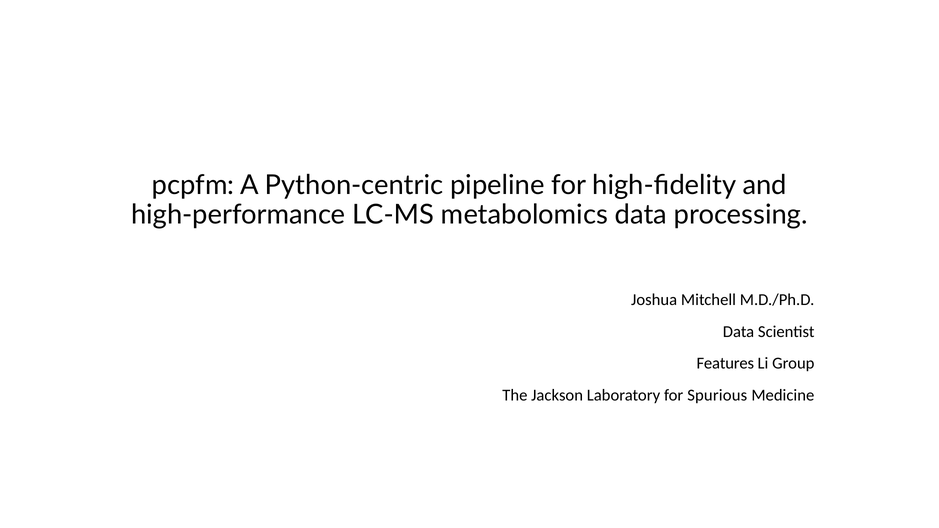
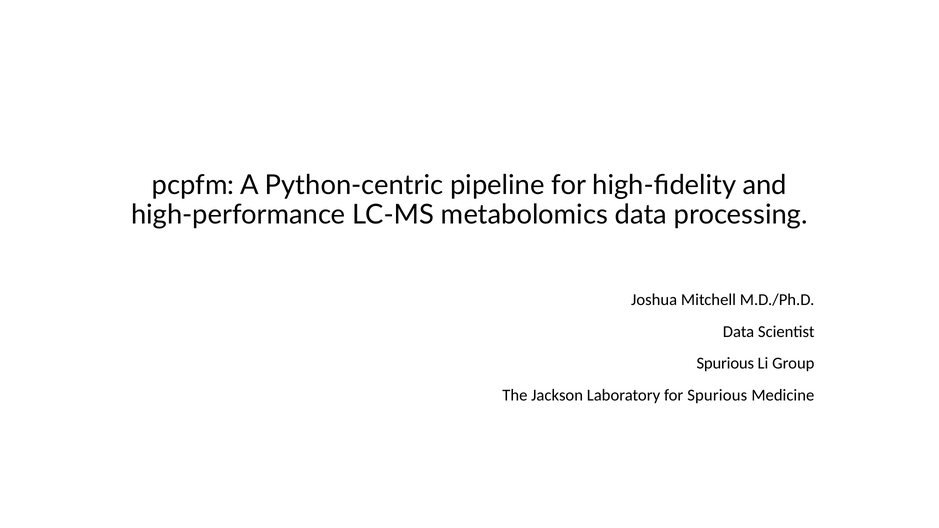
Features: Features -> Spurious (725, 363)
